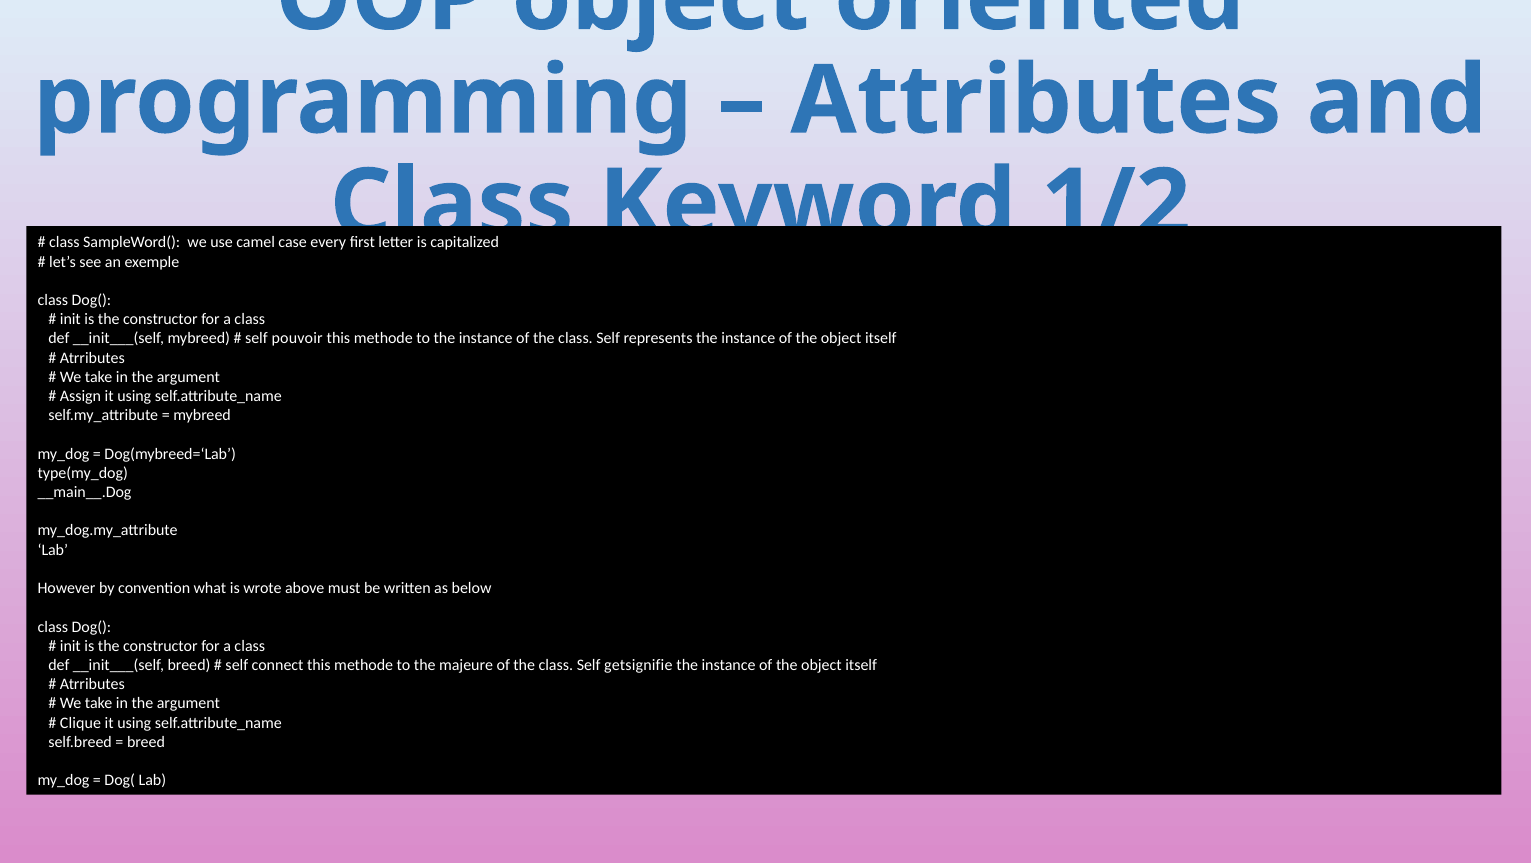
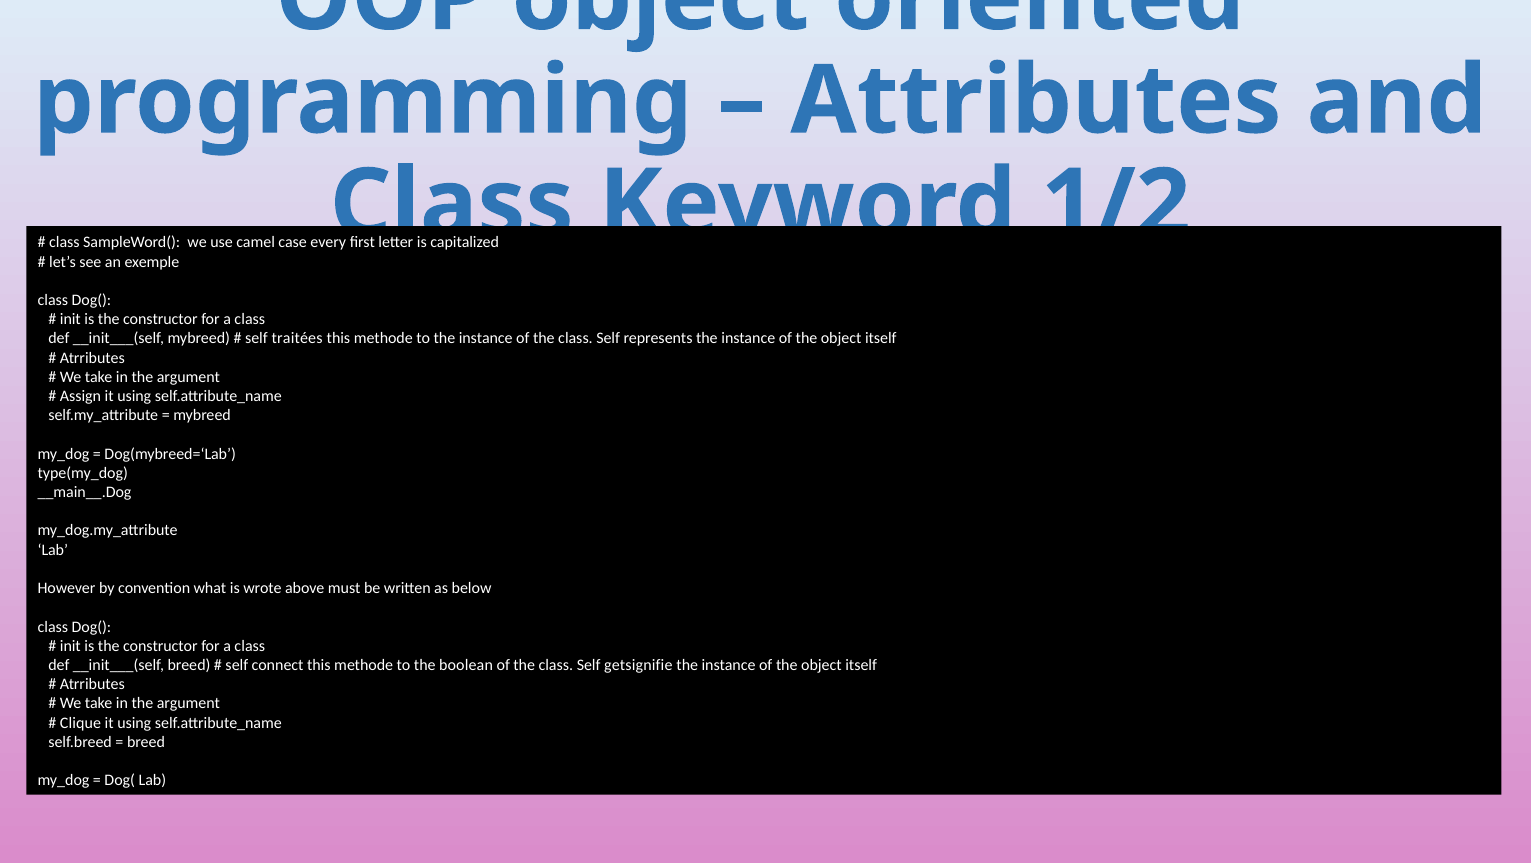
pouvoir: pouvoir -> traitées (297, 339)
majeure: majeure -> boolean (466, 665)
